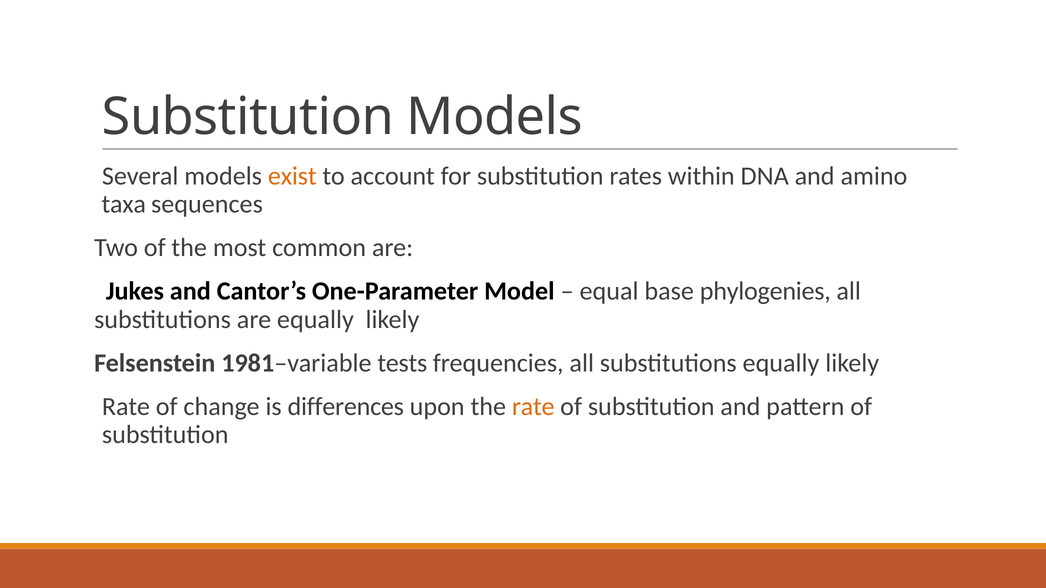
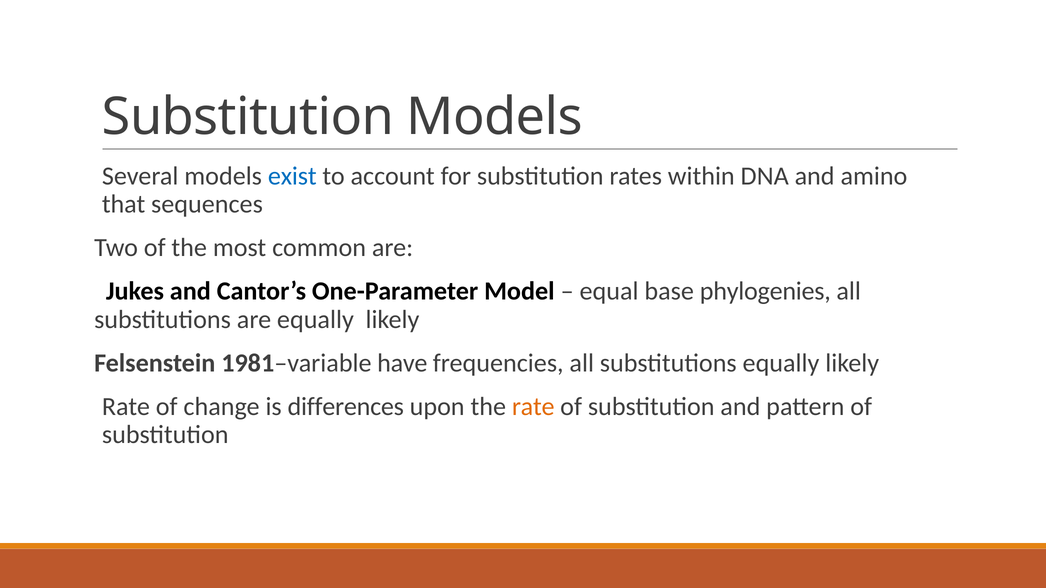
exist colour: orange -> blue (292, 176)
taxa: taxa -> that (124, 204)
tests: tests -> have (402, 363)
